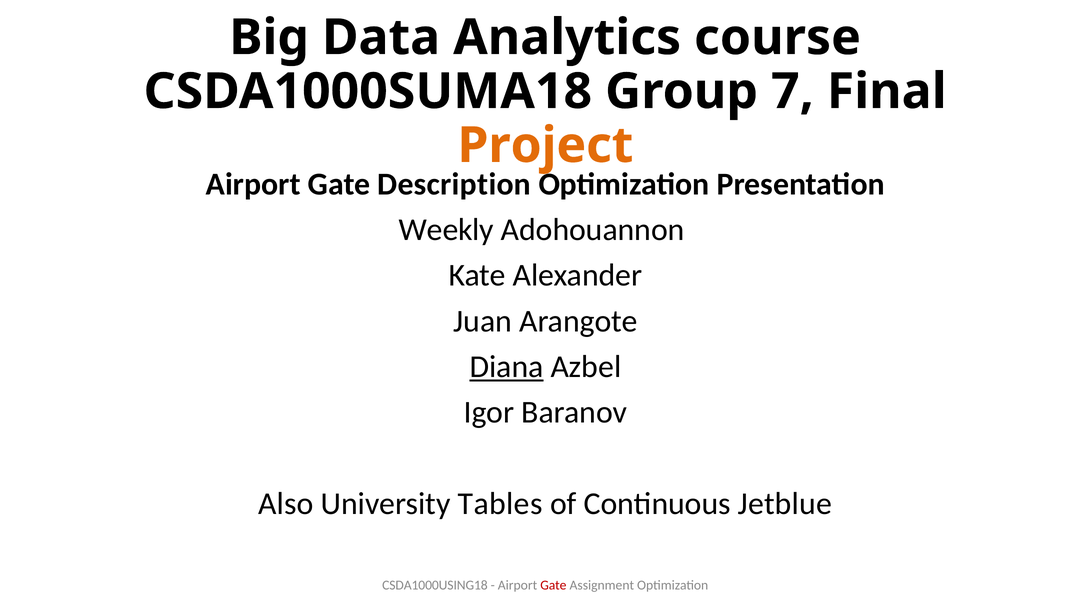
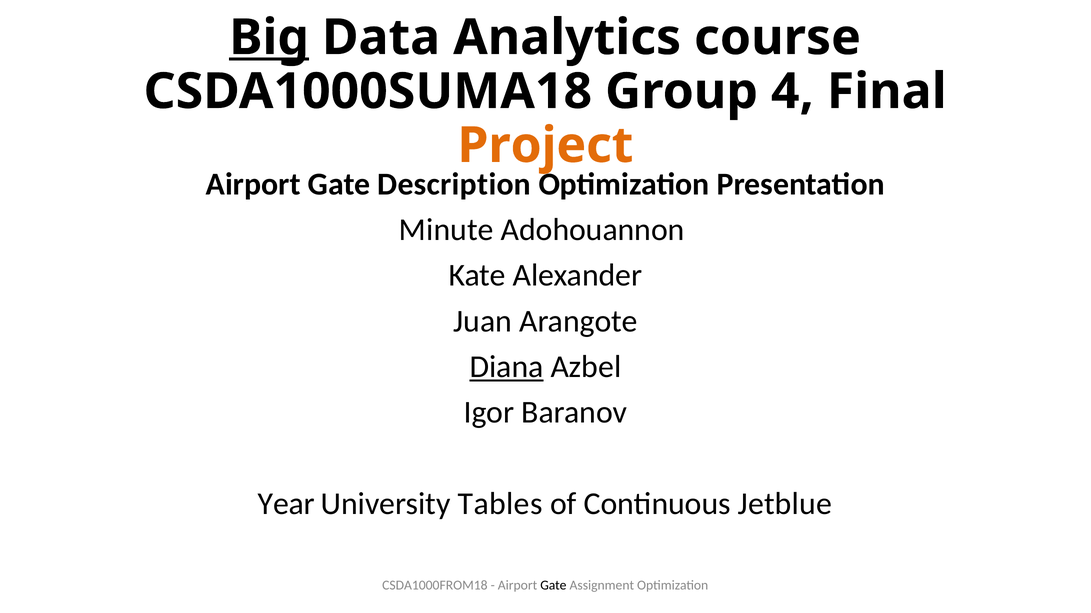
Big underline: none -> present (269, 38)
7: 7 -> 4 (792, 92)
Weekly: Weekly -> Minute (446, 230)
Also: Also -> Year (286, 504)
CSDA1000USING18: CSDA1000USING18 -> CSDA1000FROM18 (435, 586)
Gate colour: red -> black (553, 586)
